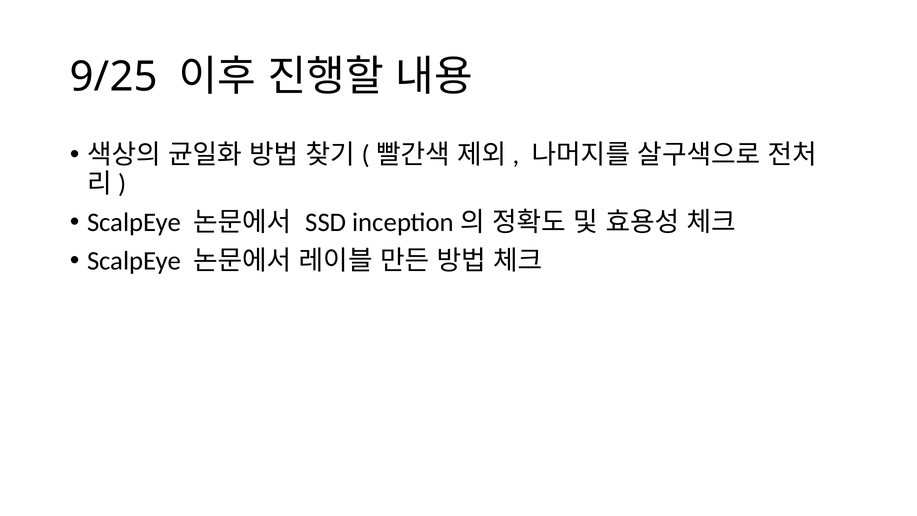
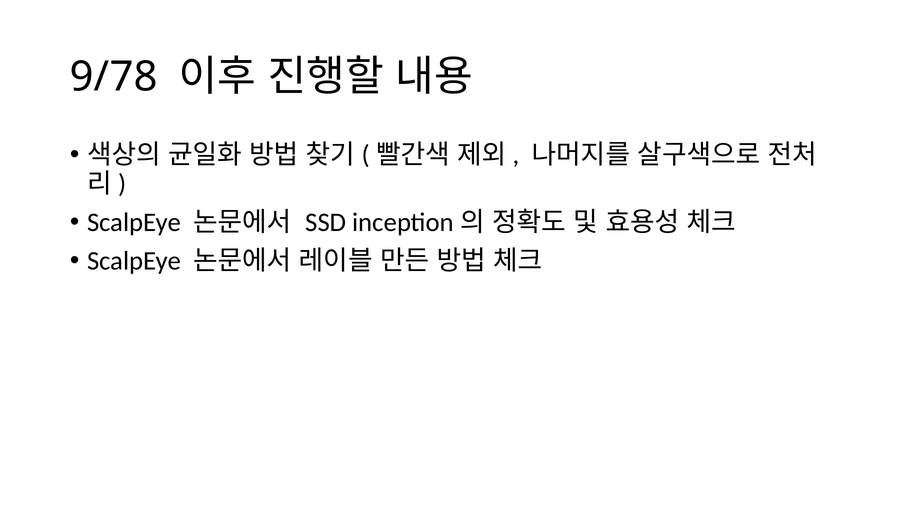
9/25: 9/25 -> 9/78 (114, 77)
